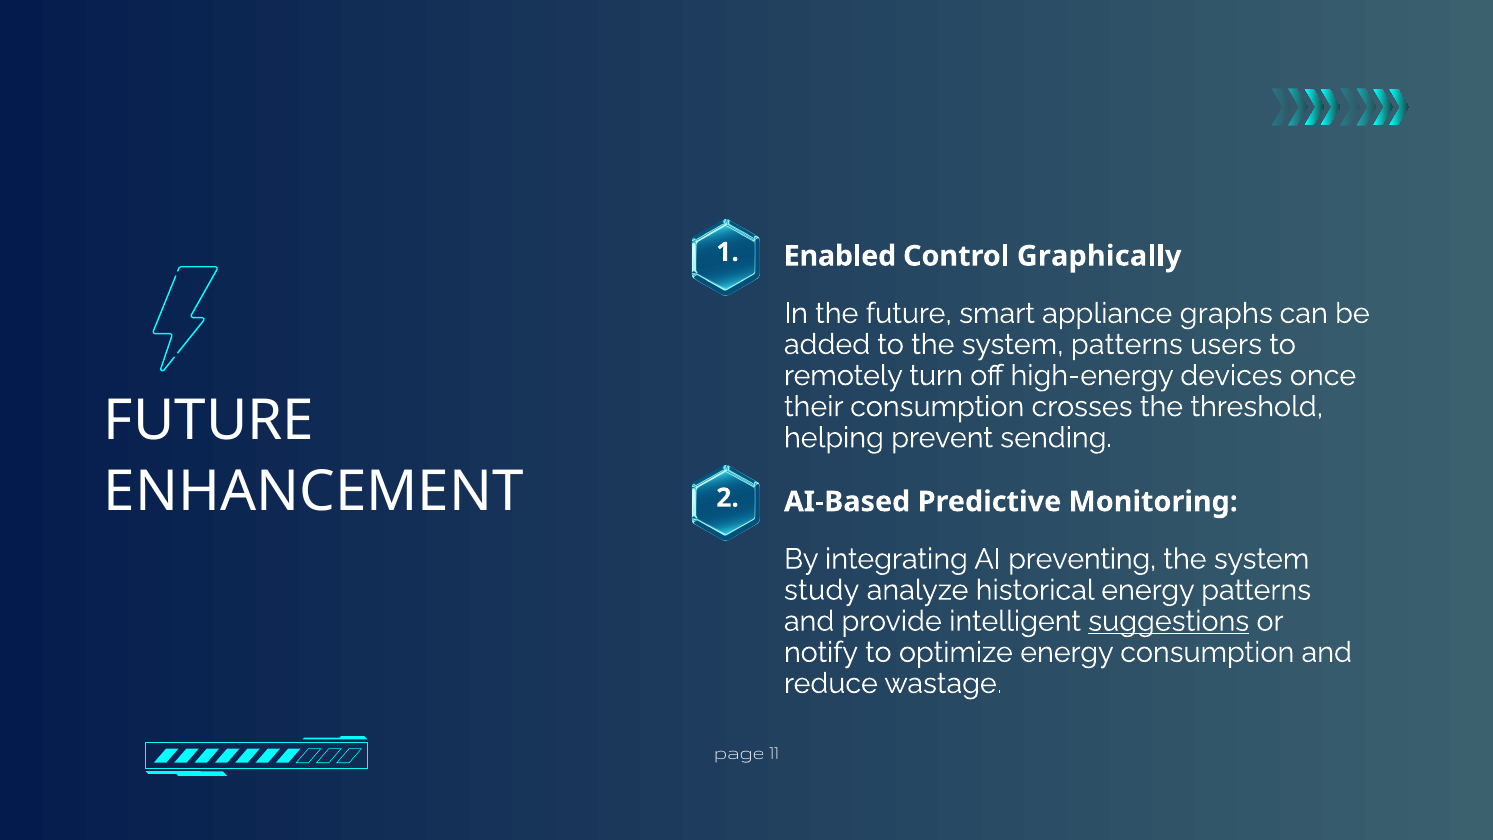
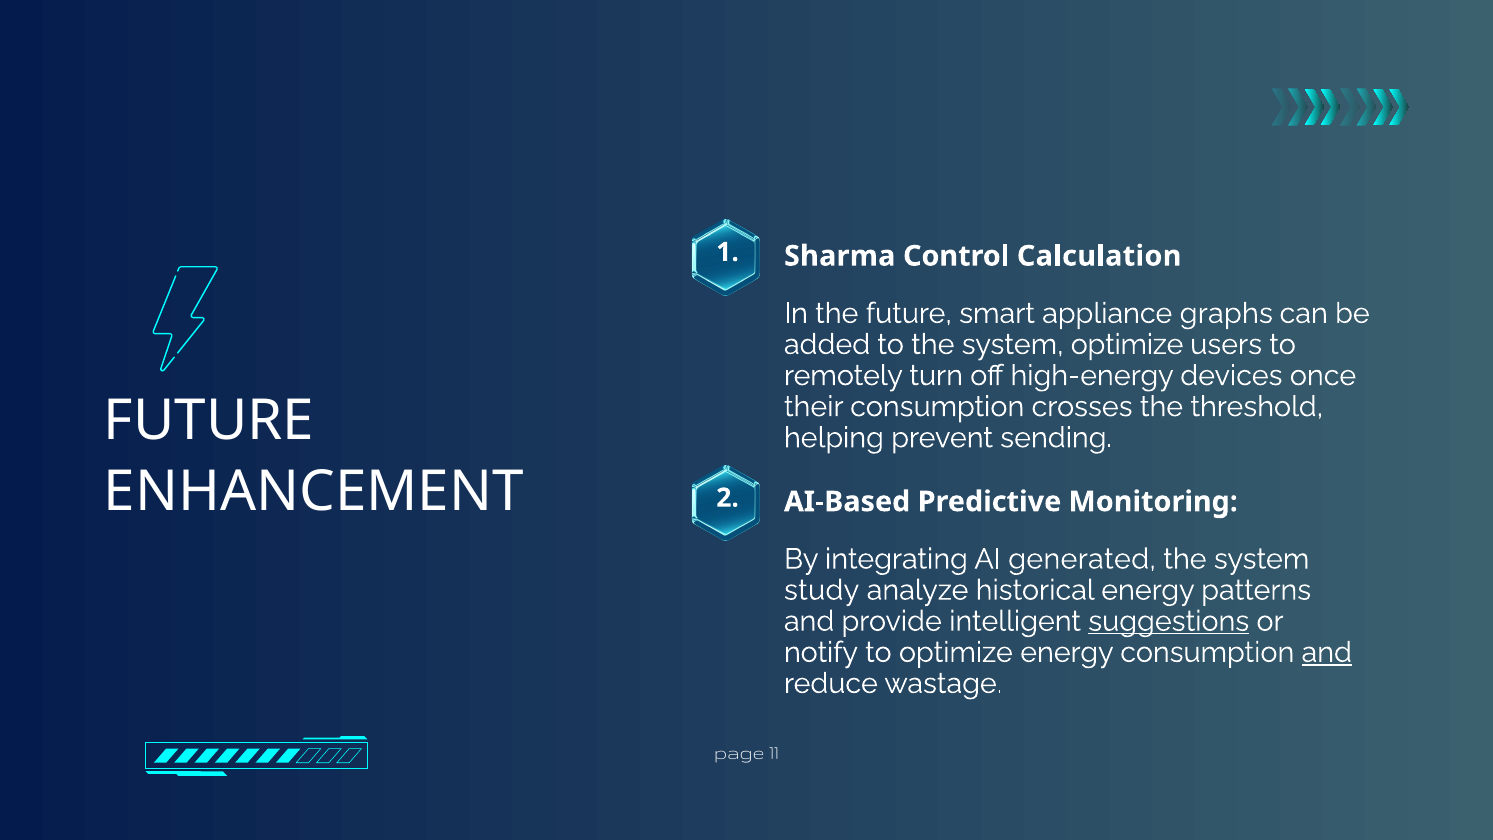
Enabled: Enabled -> Sharma (840, 256)
Graphically: Graphically -> Calculation (1099, 256)
system patterns: patterns -> optimize (1127, 344)
preventing: preventing -> generated (1082, 559)
and underline: none -> present (1327, 652)
